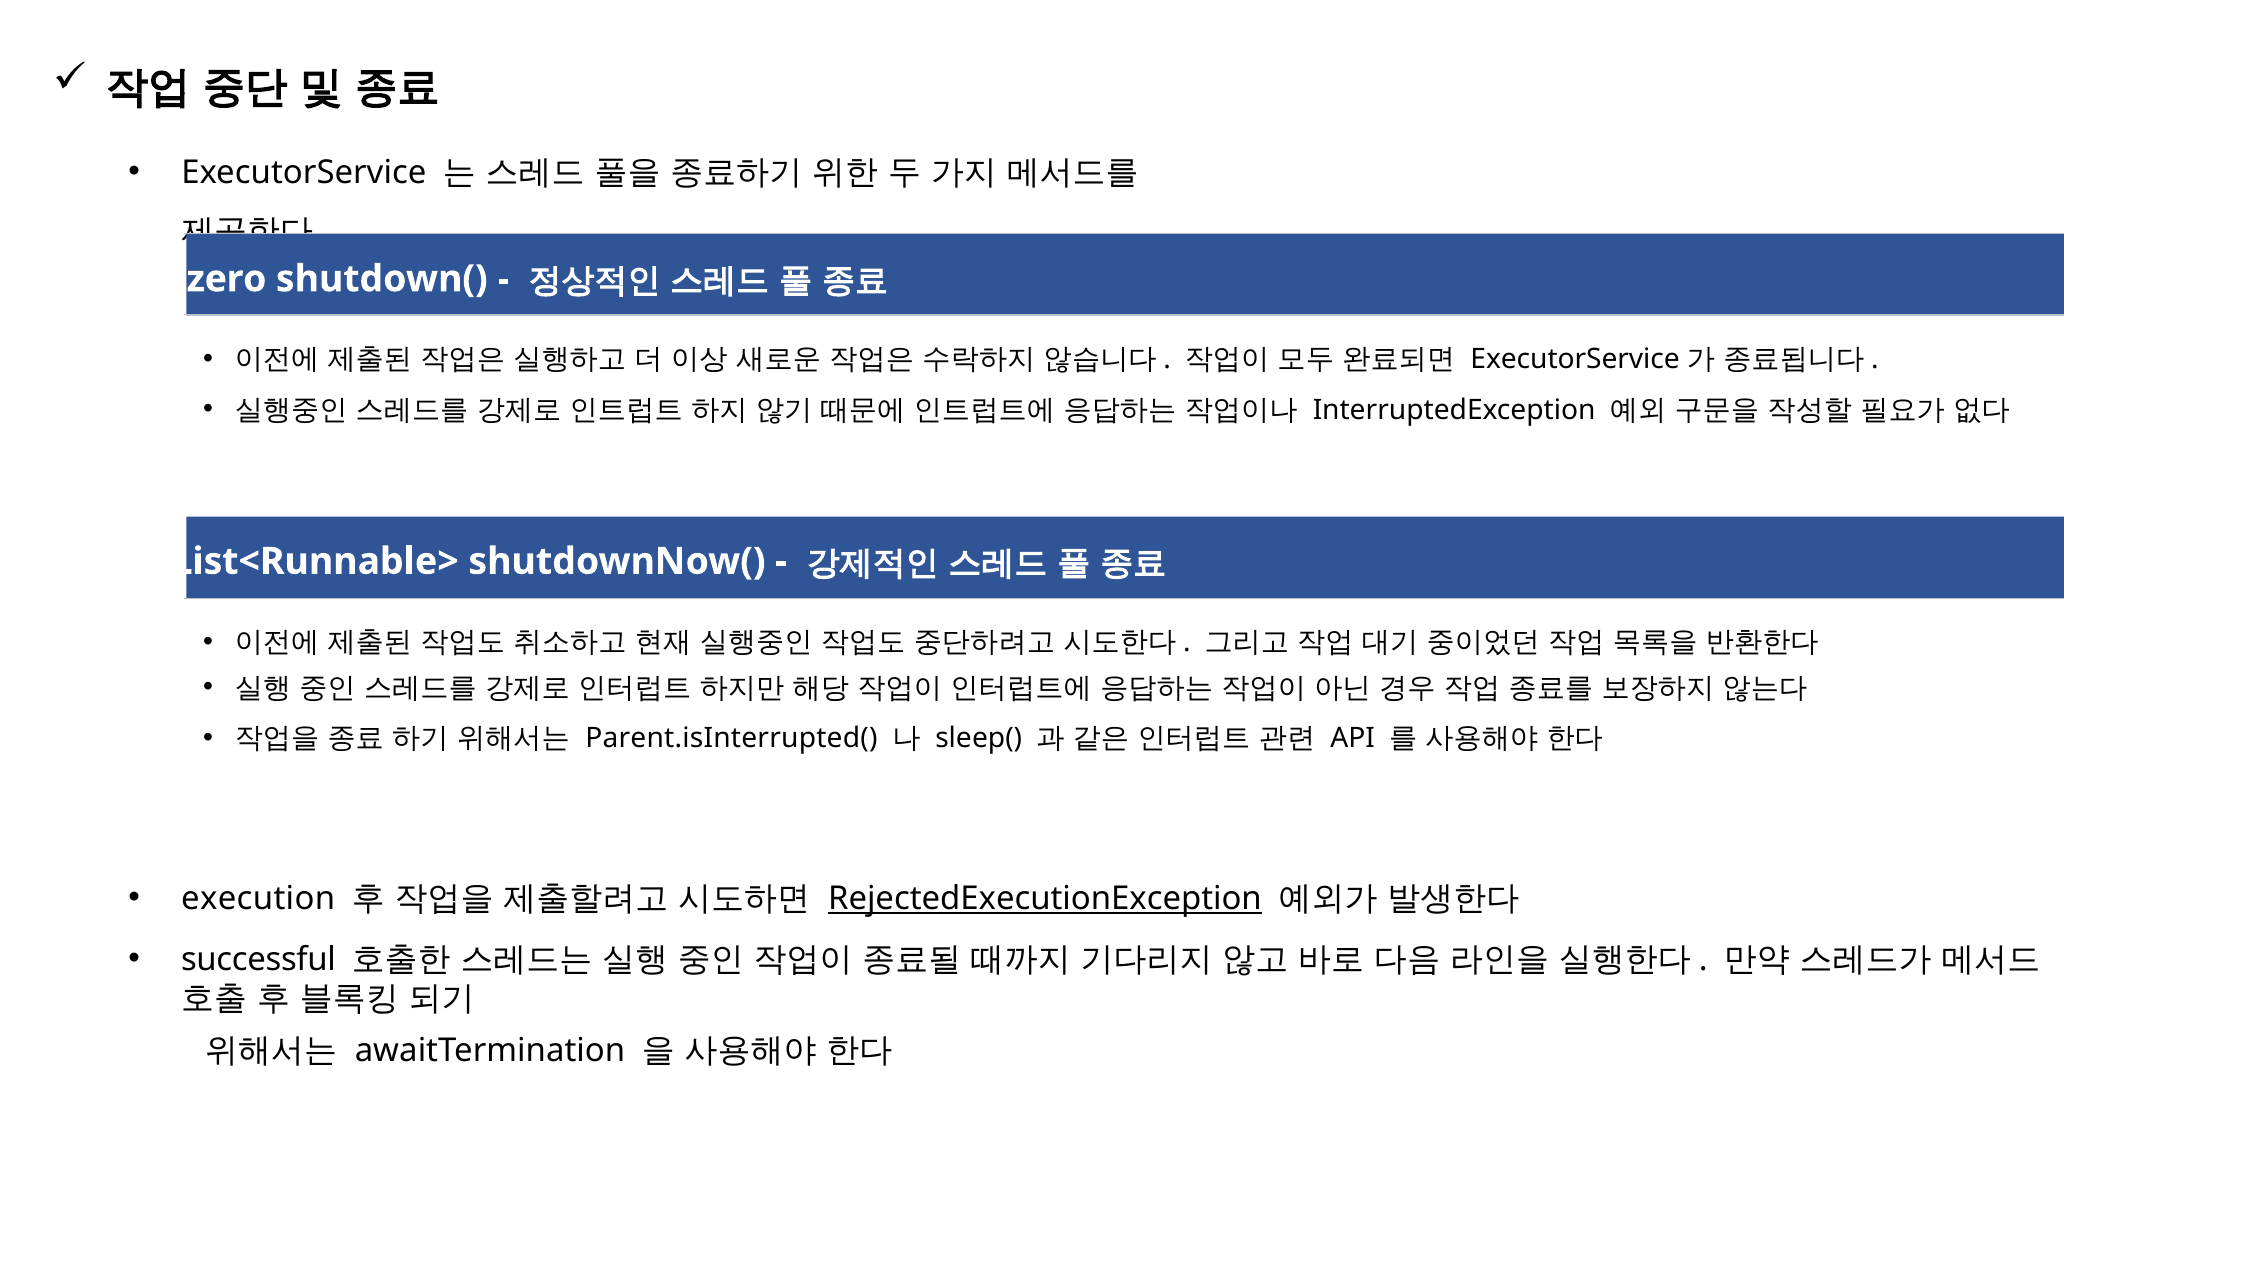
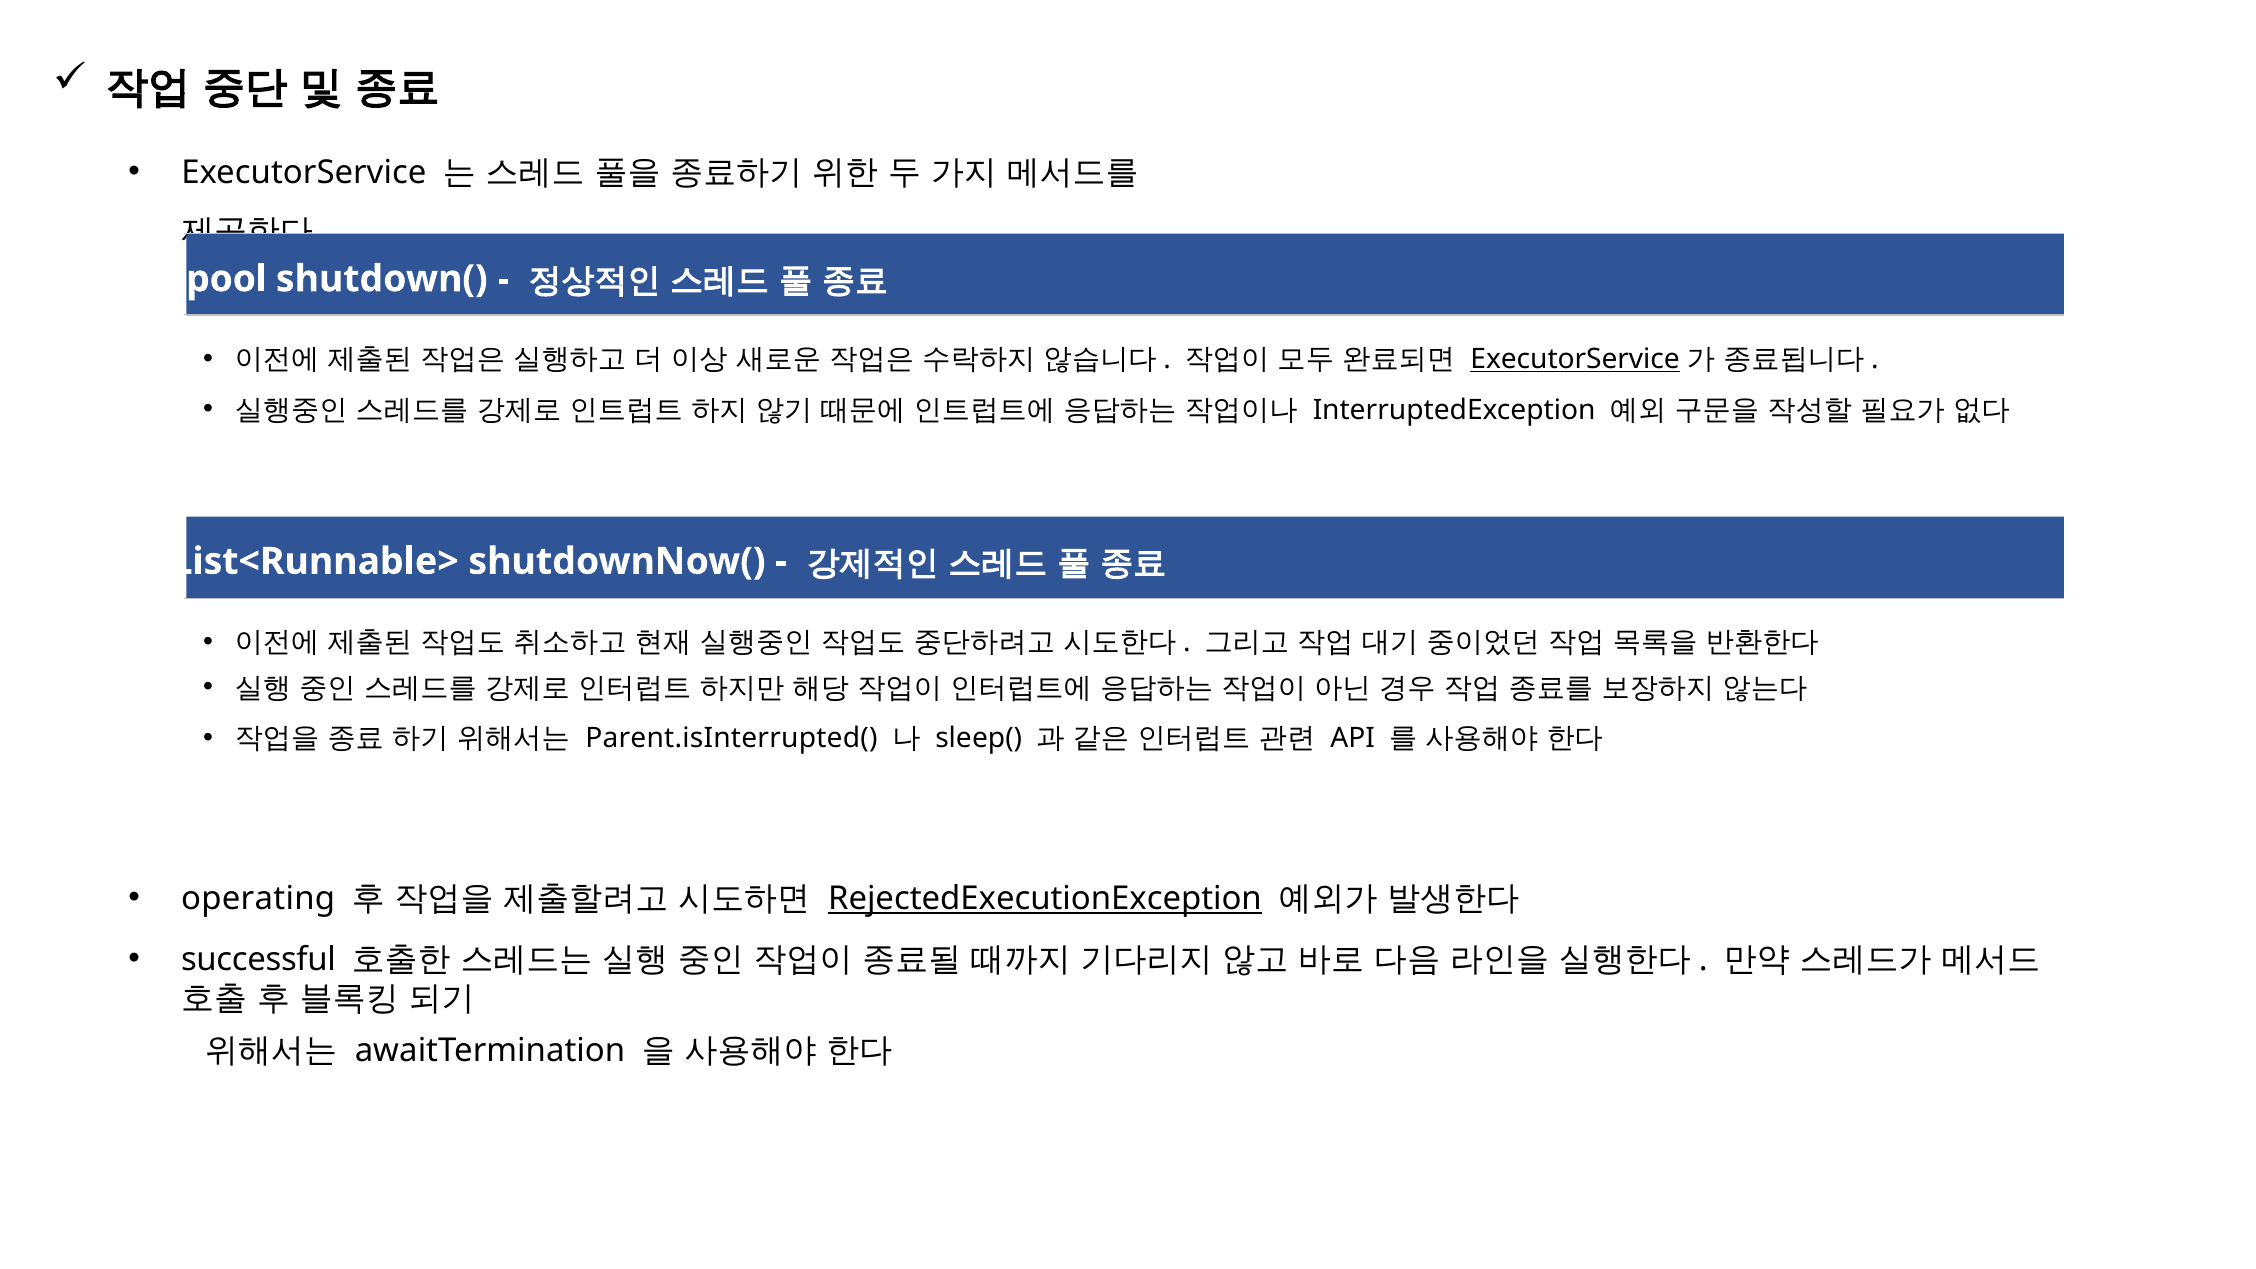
zero: zero -> pool (227, 279)
ExecutorService underline: none -> present (1575, 359)
execution: execution -> operating (258, 899)
